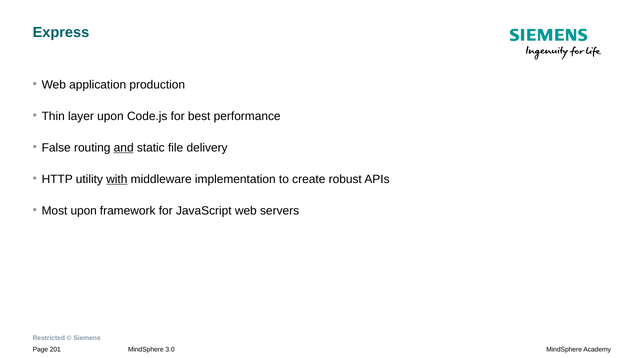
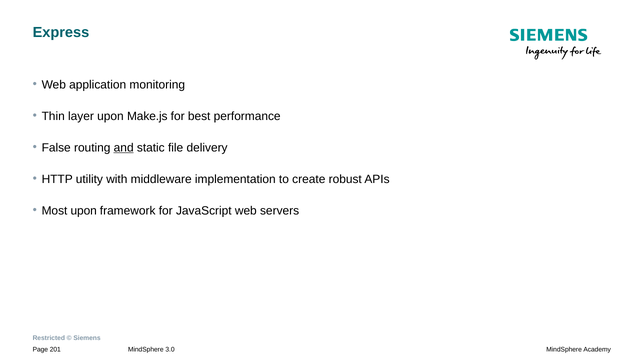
production: production -> monitoring (157, 85)
Code.js: Code.js -> Make.js (147, 116)
with underline: present -> none (117, 179)
